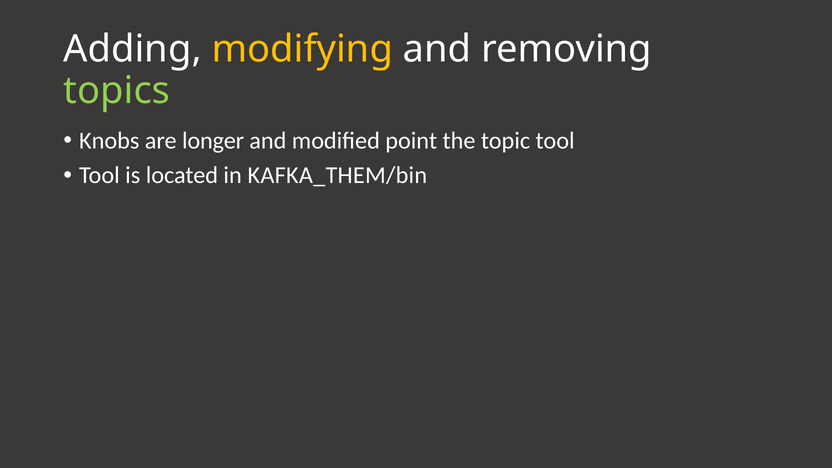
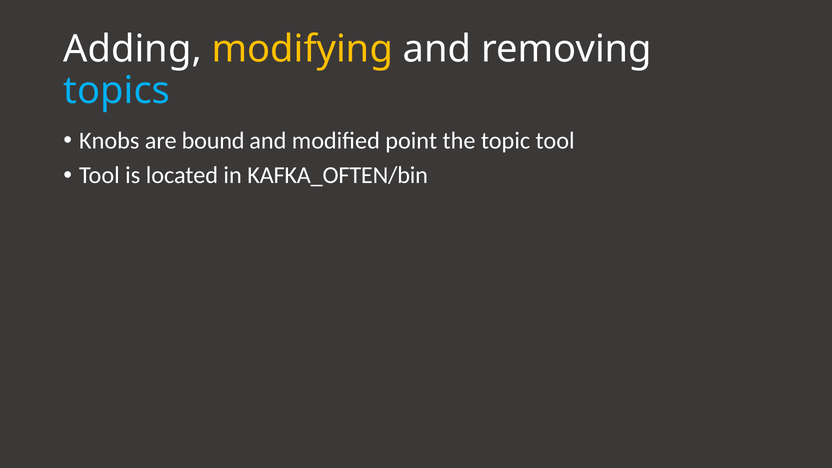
topics colour: light green -> light blue (117, 90)
longer: longer -> bound (213, 141)
KAFKA_THEM/bin: KAFKA_THEM/bin -> KAFKA_OFTEN/bin (338, 175)
